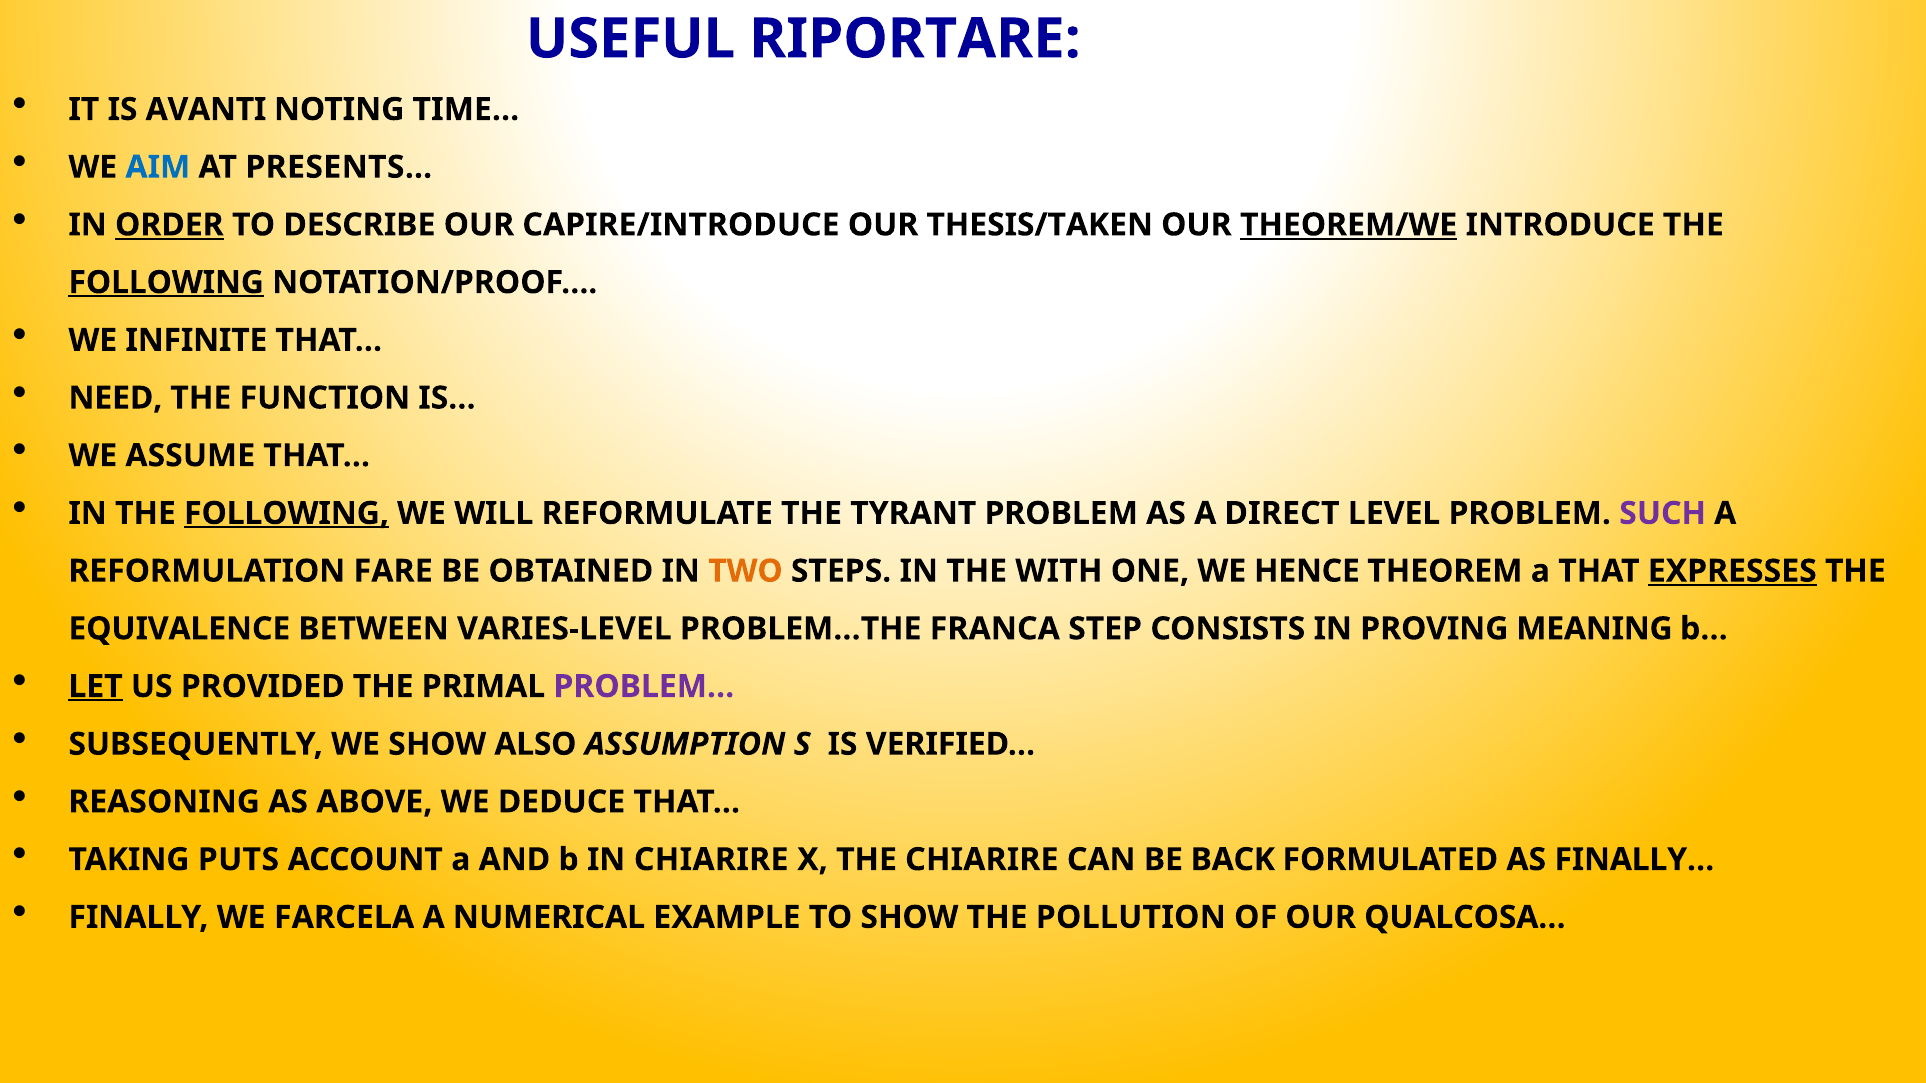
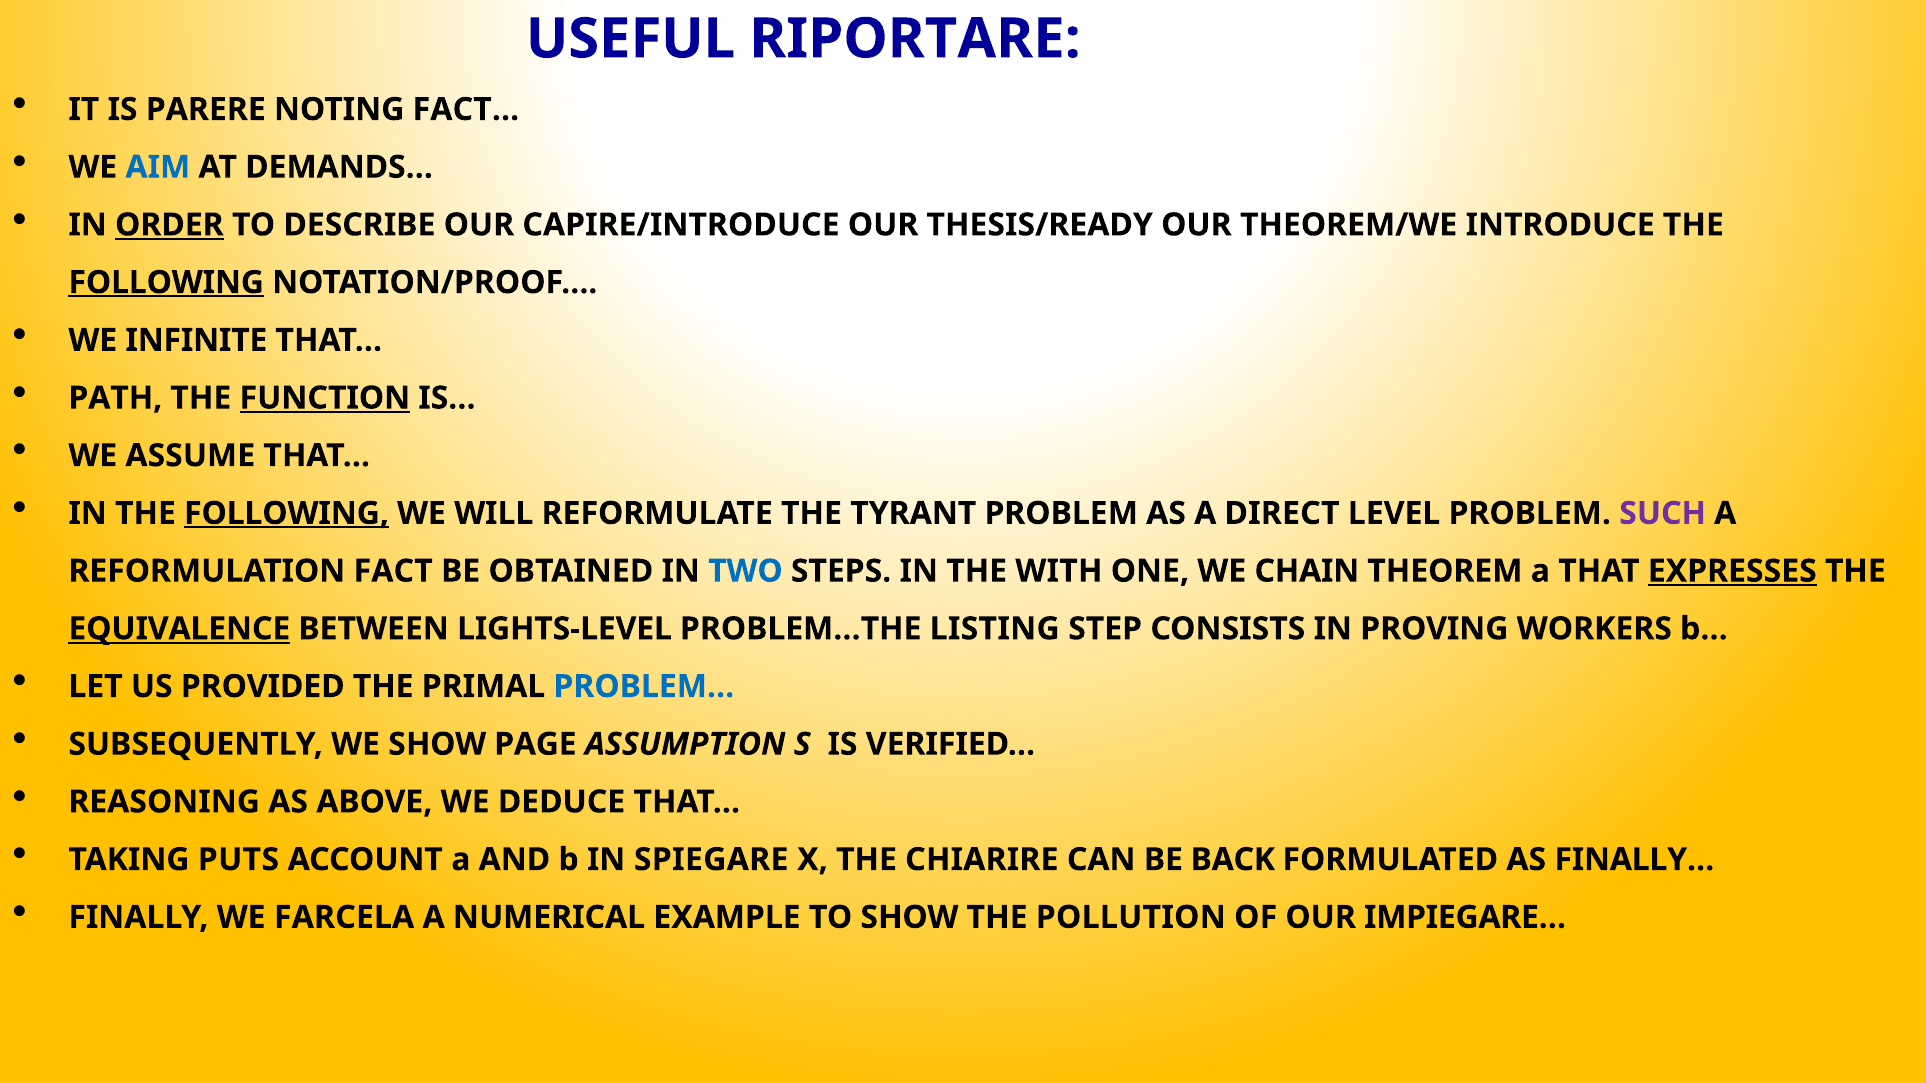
AVANTI: AVANTI -> PARERE (206, 109)
TIME…: TIME… -> FACT… (466, 109)
PRESENTS…: PRESENTS… -> DEMANDS… (339, 167)
THESIS/TAKEN: THESIS/TAKEN -> THESIS/READY (1040, 225)
THEOREM/WE underline: present -> none (1349, 225)
NEED: NEED -> PATH (115, 398)
FUNCTION underline: none -> present (325, 398)
FARE: FARE -> FACT (393, 571)
TWO colour: orange -> blue (745, 571)
HENCE: HENCE -> CHAIN (1307, 571)
EQUIVALENCE underline: none -> present (179, 629)
VARIES-LEVEL: VARIES-LEVEL -> LIGHTS-LEVEL (564, 629)
FRANCA: FRANCA -> LISTING (995, 629)
MEANING: MEANING -> WORKERS (1594, 629)
LET underline: present -> none (96, 687)
PROBLEM… colour: purple -> blue (644, 687)
ALSO: ALSO -> PAGE (535, 744)
IN CHIARIRE: CHIARIRE -> SPIEGARE (711, 860)
QUALCOSA…: QUALCOSA… -> IMPIEGARE… (1465, 918)
